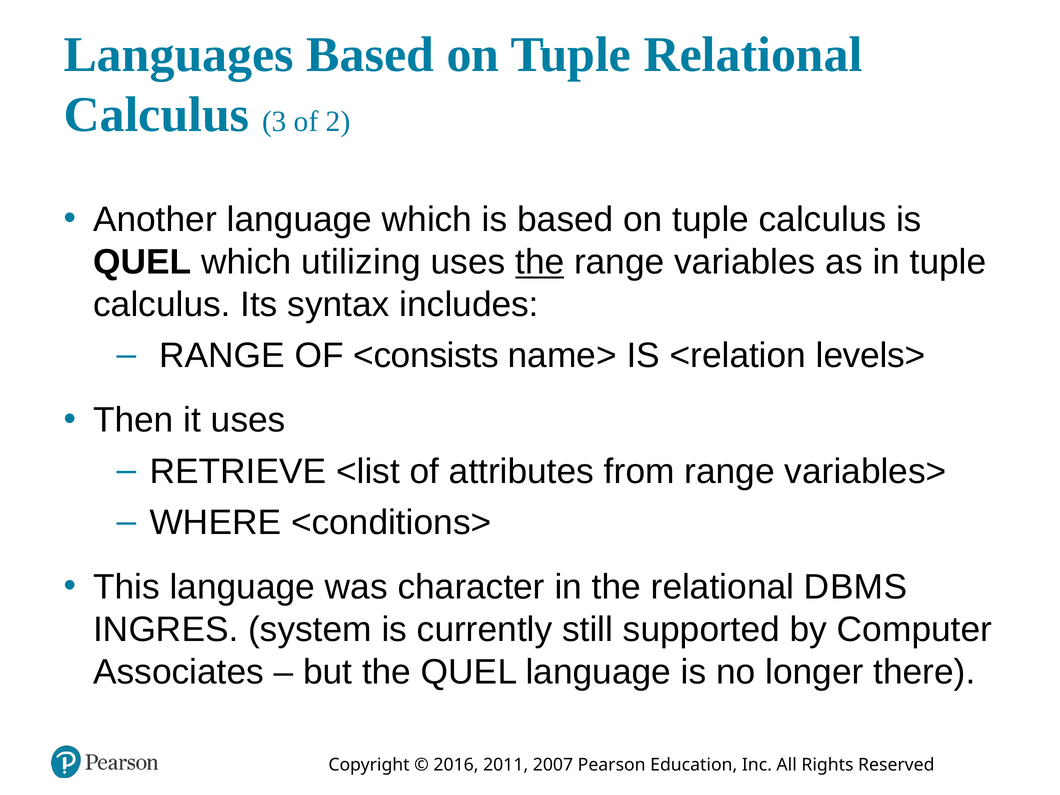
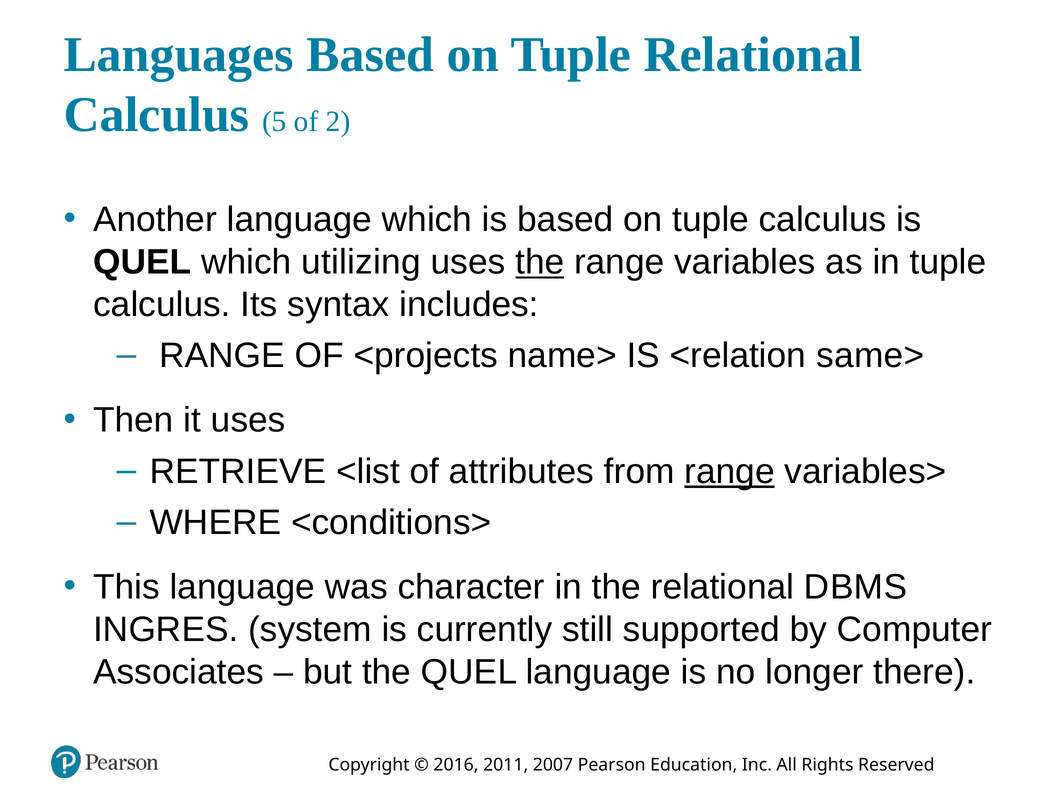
3: 3 -> 5 (274, 122)
<consists: <consists -> <projects (426, 356)
levels>: levels> -> same> (870, 356)
range underline: none -> present (730, 472)
